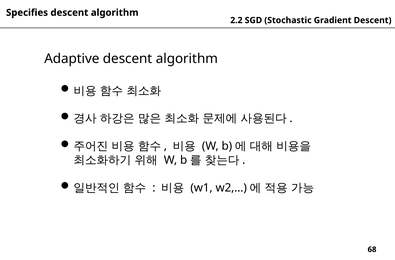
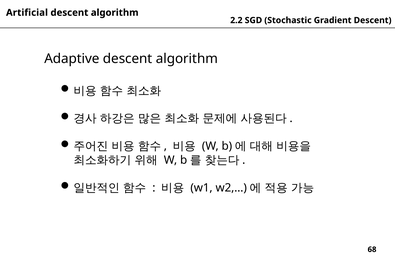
Specifies: Specifies -> Artificial (27, 13)
